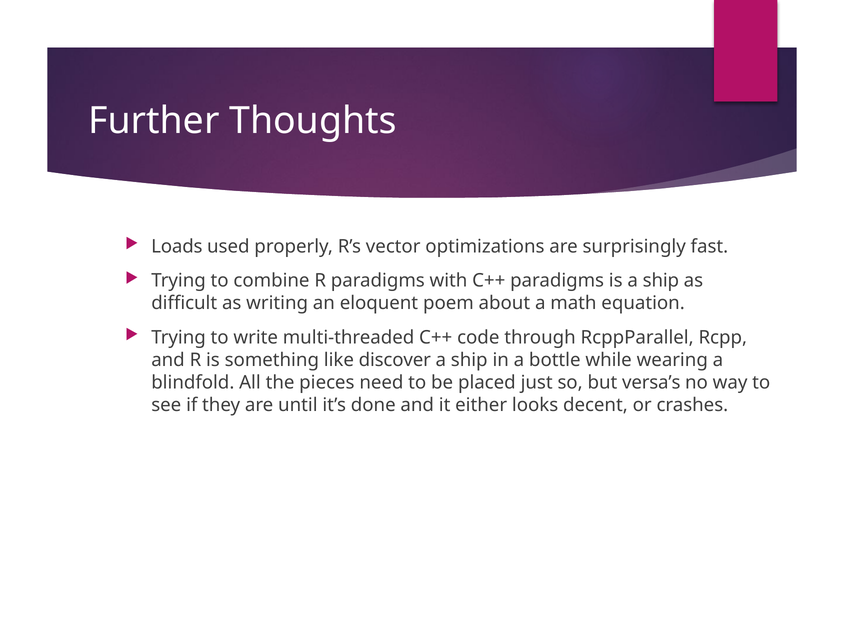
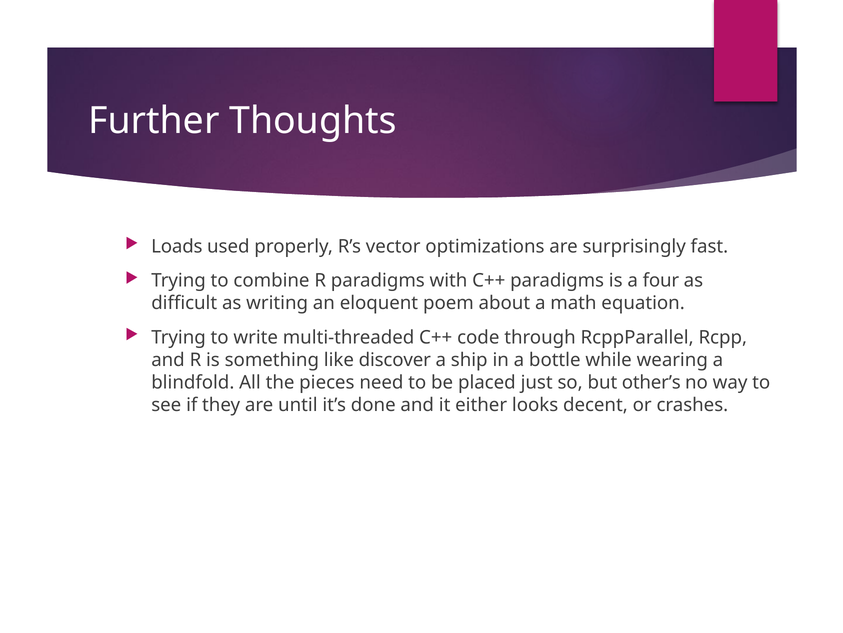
is a ship: ship -> four (661, 280)
versa’s: versa’s -> other’s (651, 382)
